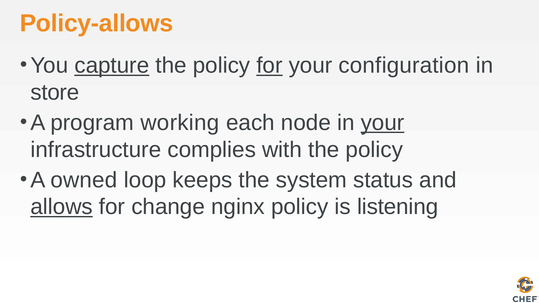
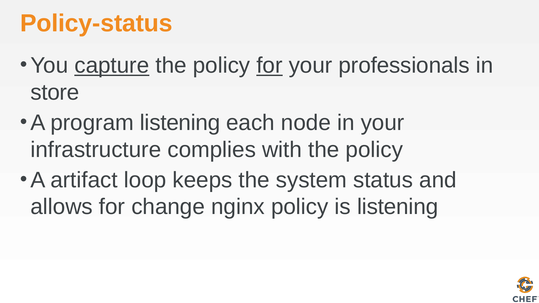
Policy-allows: Policy-allows -> Policy-status (96, 23)
configuration: configuration -> professionals (404, 66)
program working: working -> listening (180, 123)
your underline: present -> none (383, 123)
owned: owned -> artifact (84, 180)
allows underline: present -> none (62, 207)
